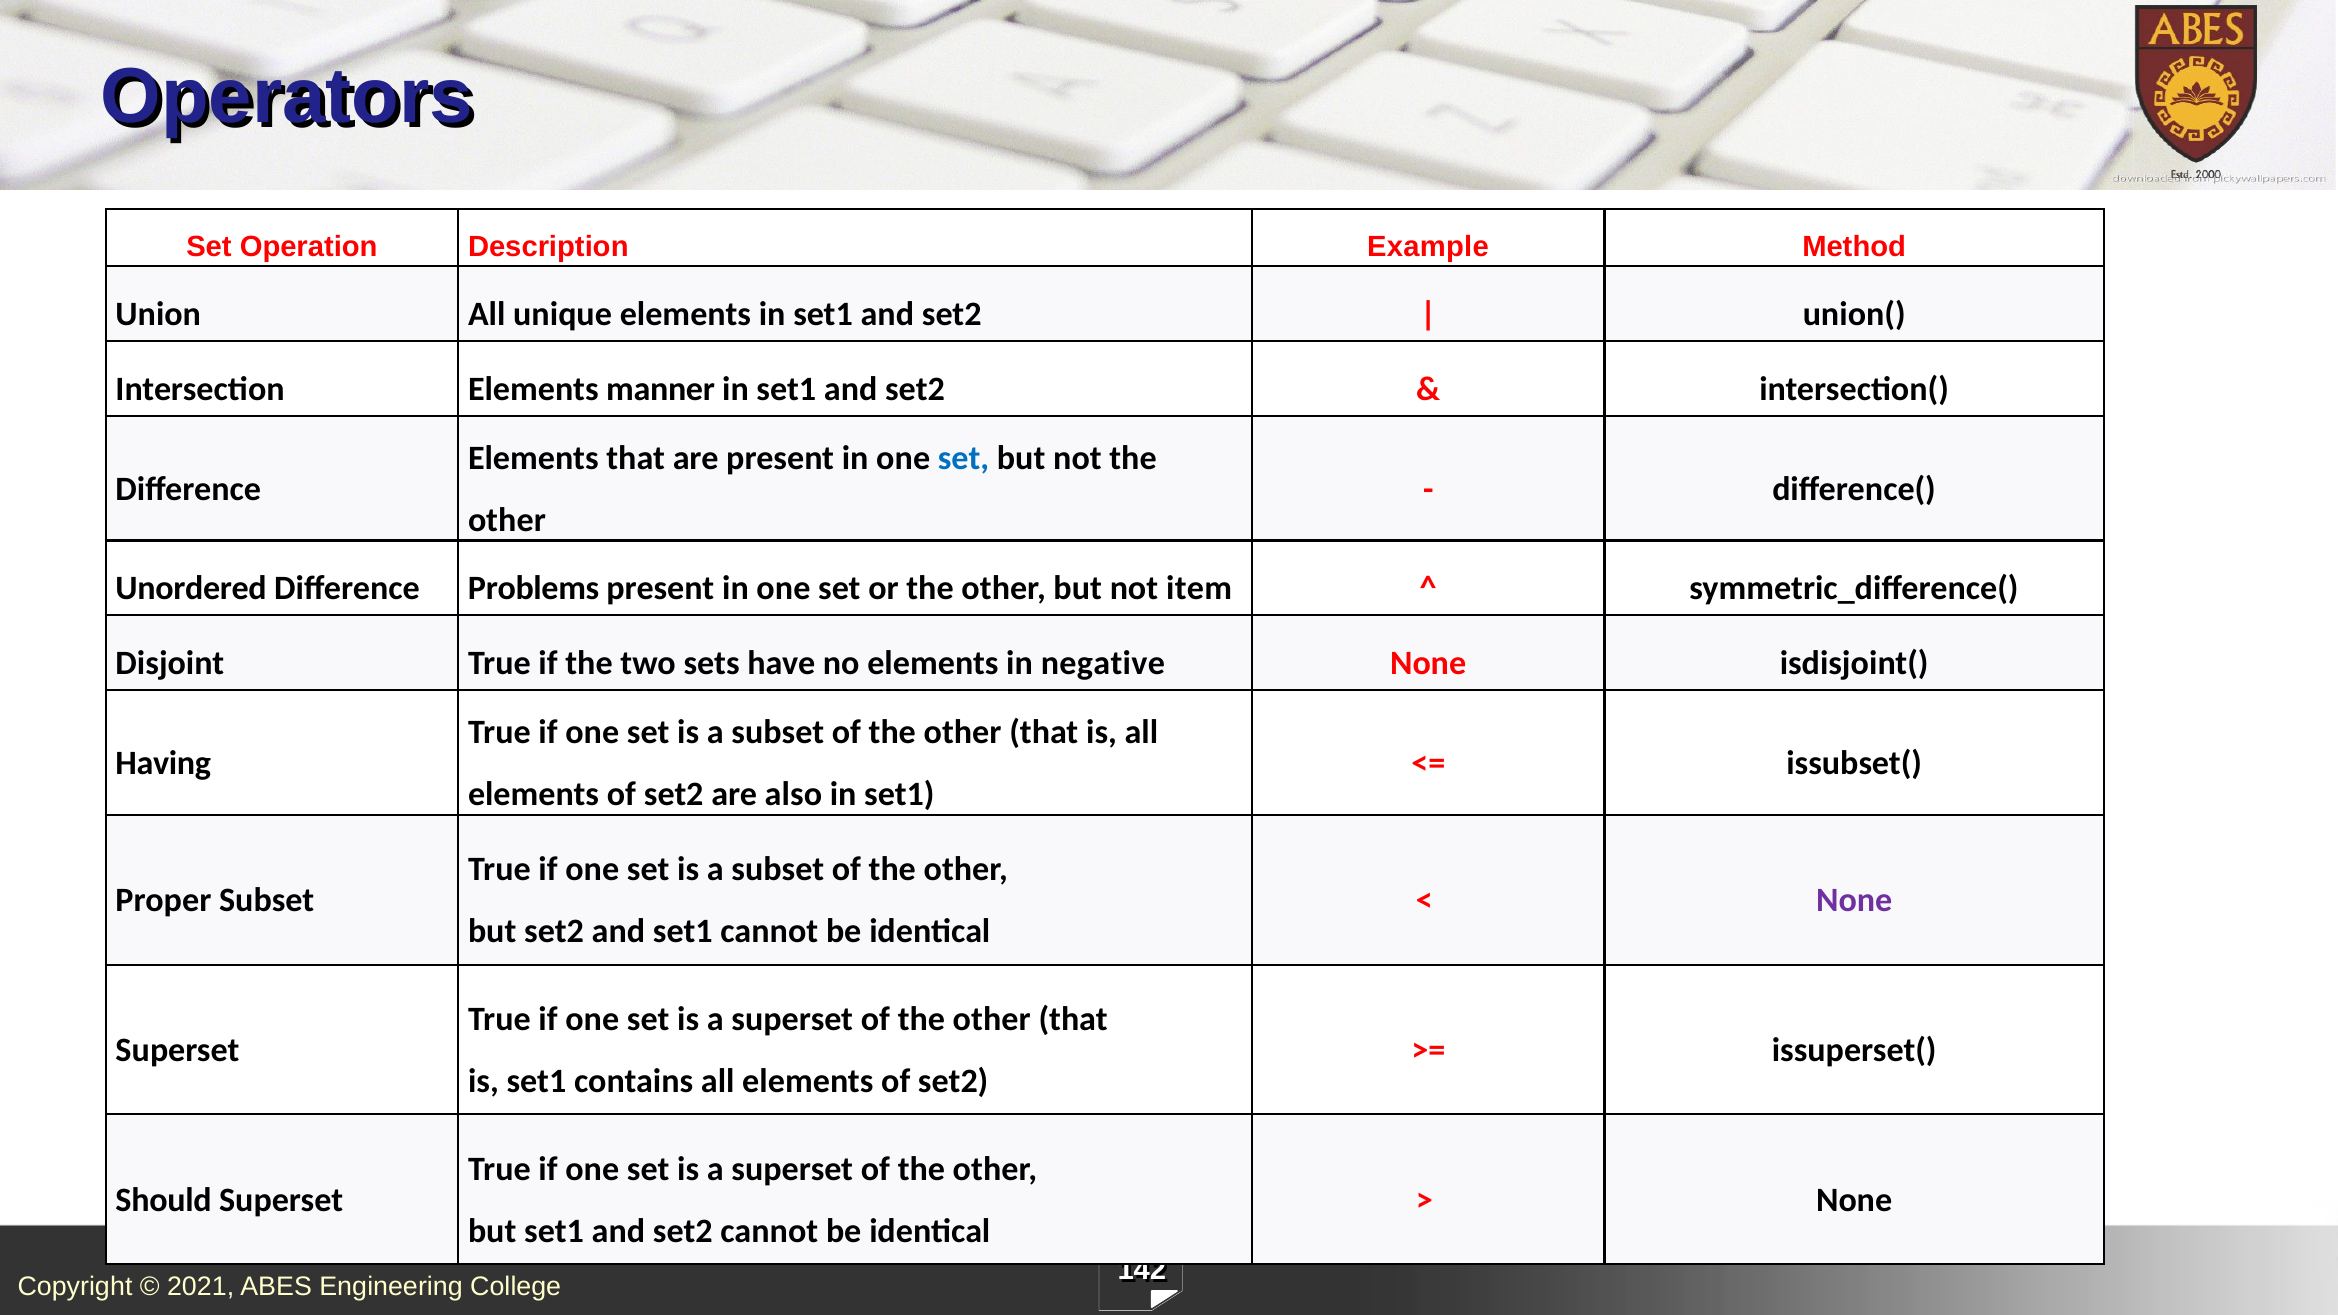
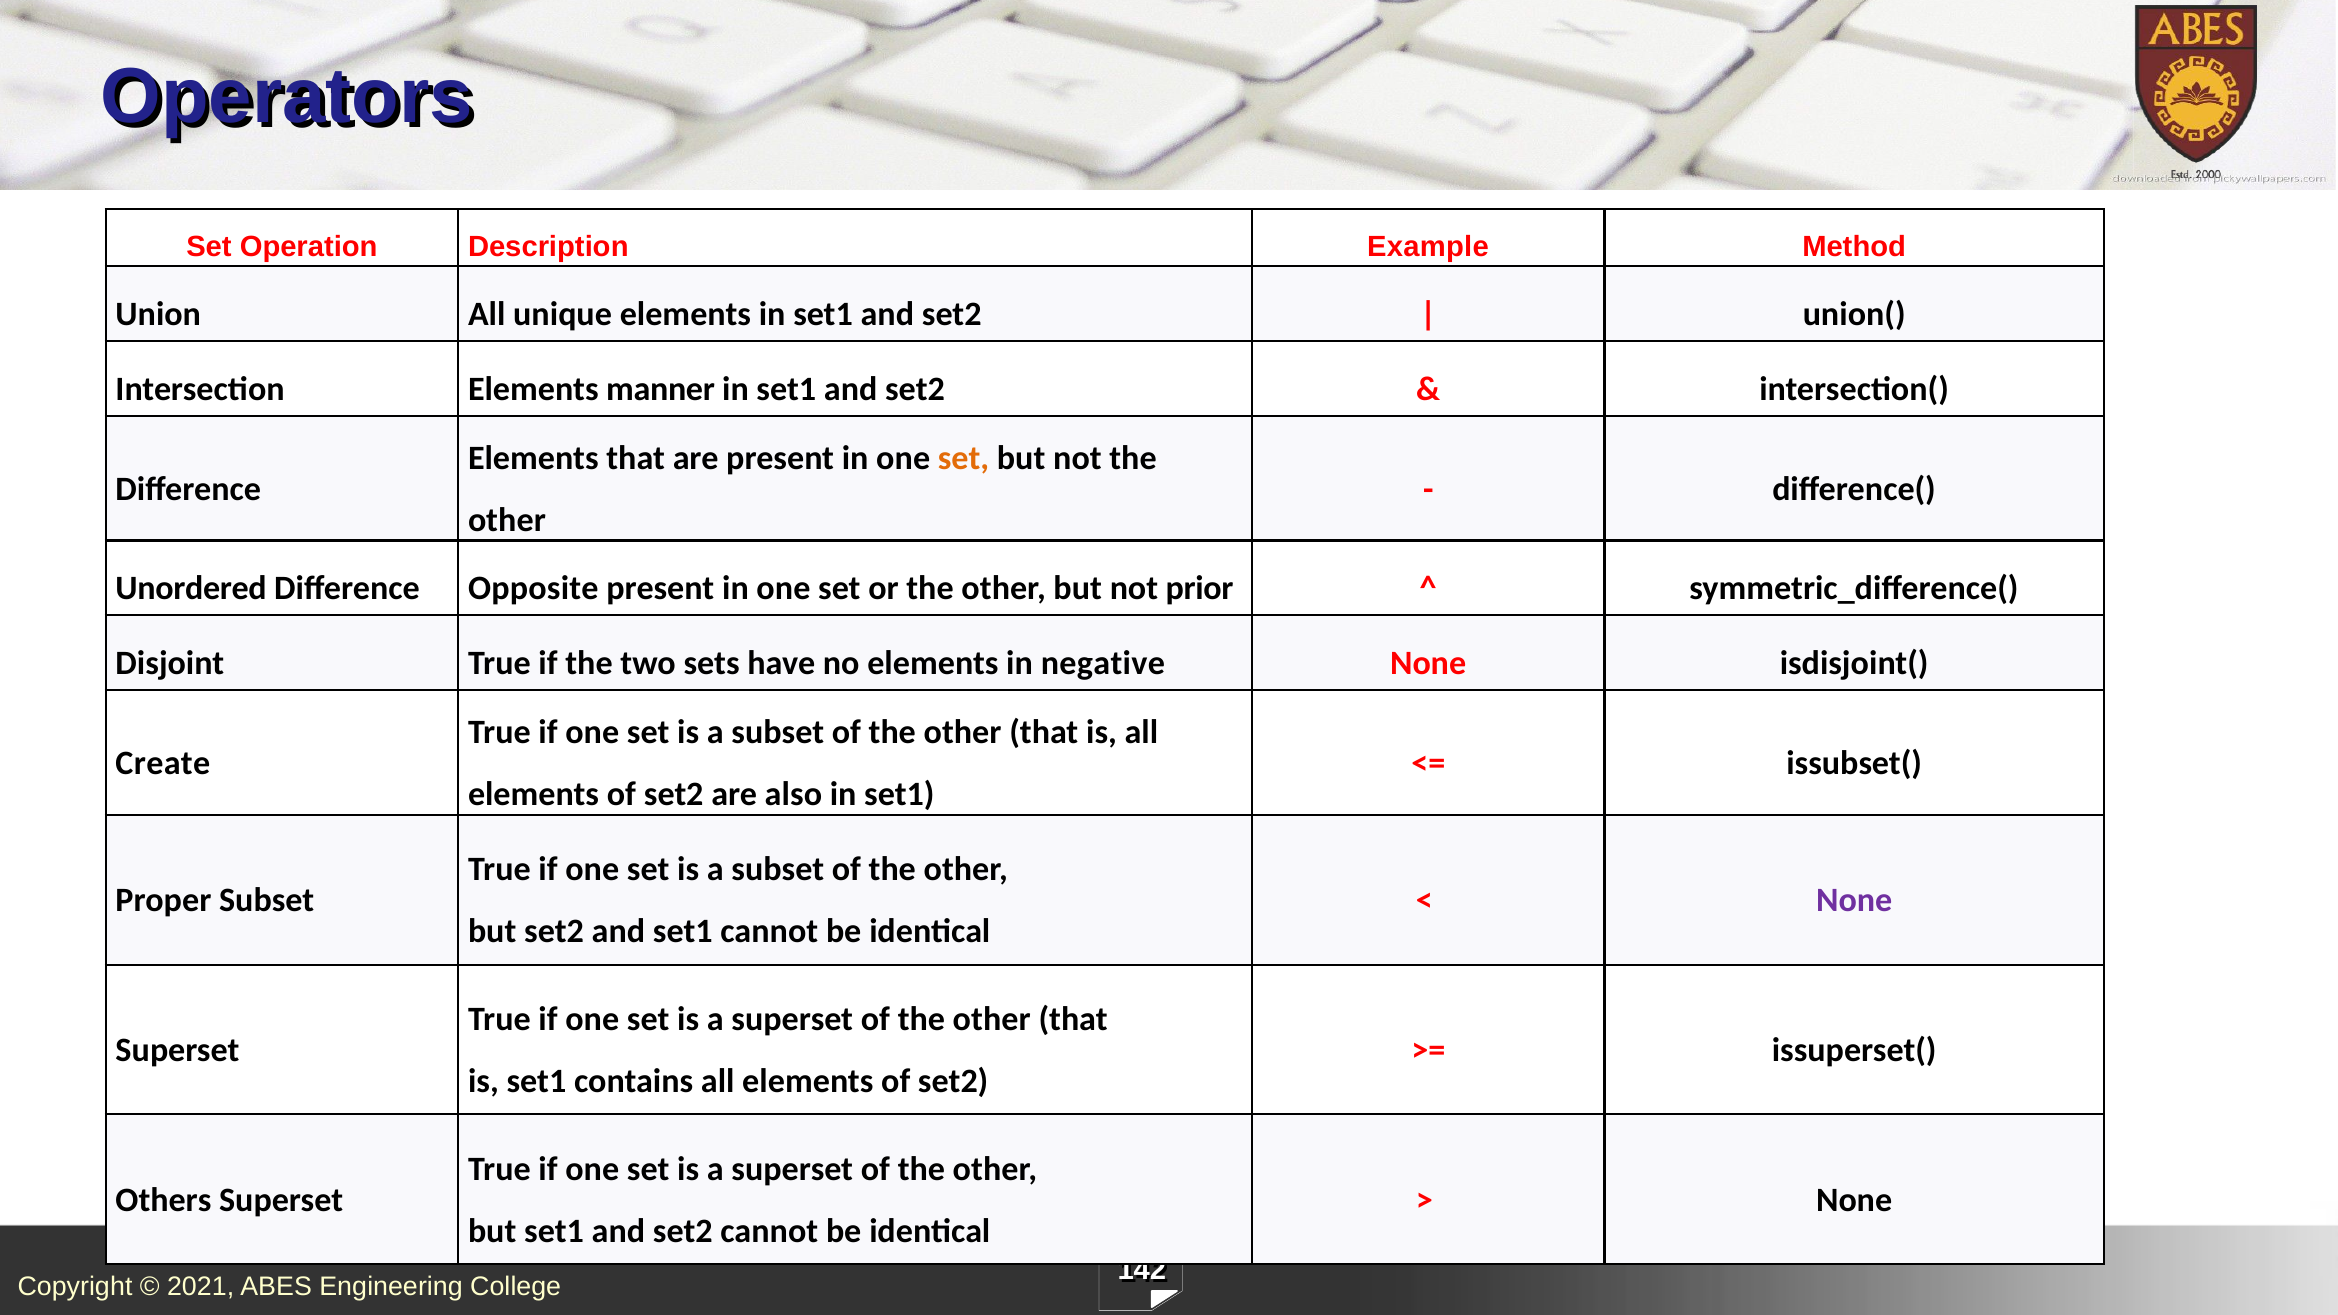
set colour: blue -> orange (963, 458)
Problems: Problems -> Opposite (533, 589)
item: item -> prior (1200, 589)
Having: Having -> Create (163, 763)
Should: Should -> Others (163, 1200)
